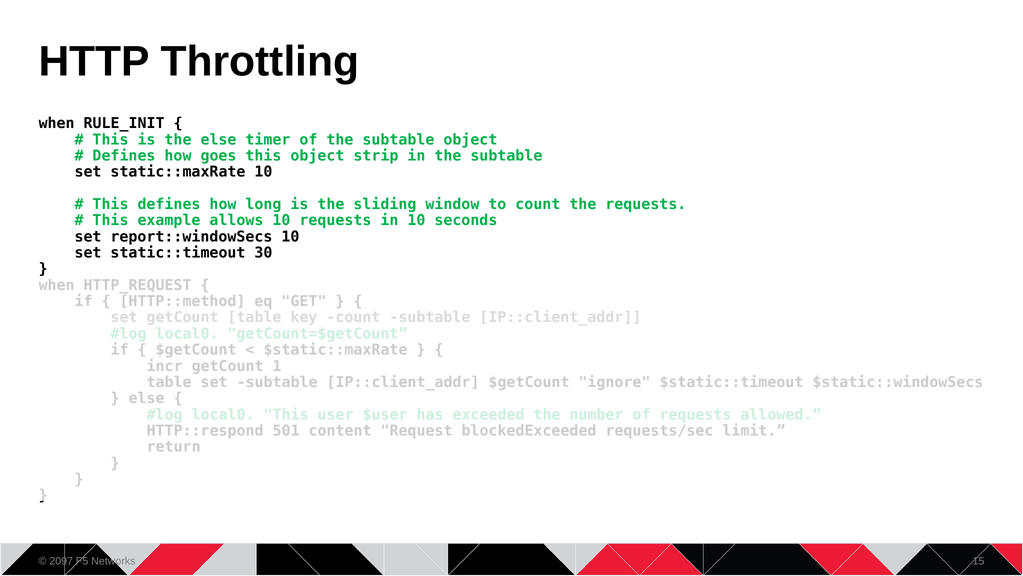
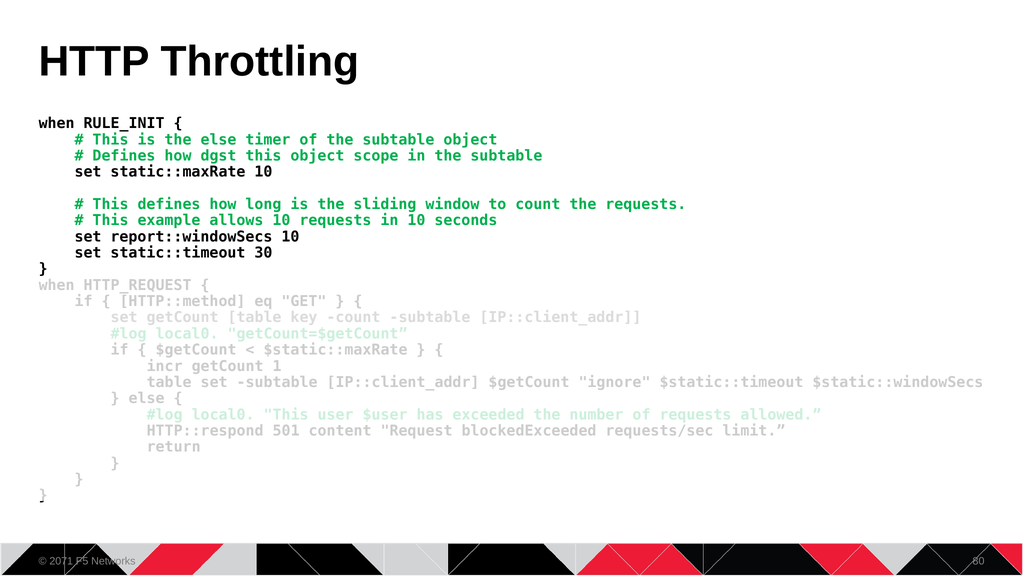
goes: goes -> dgst (218, 156)
strip: strip -> scope (376, 156)
2097: 2097 -> 2071 (61, 561)
15: 15 -> 80 (979, 561)
